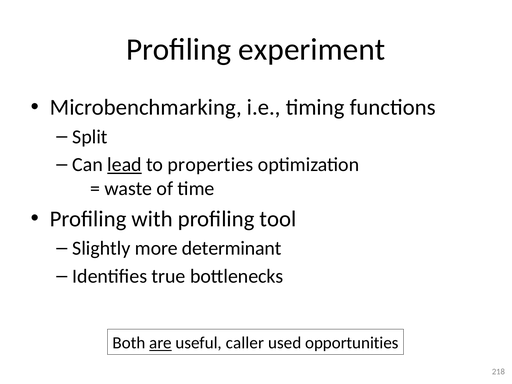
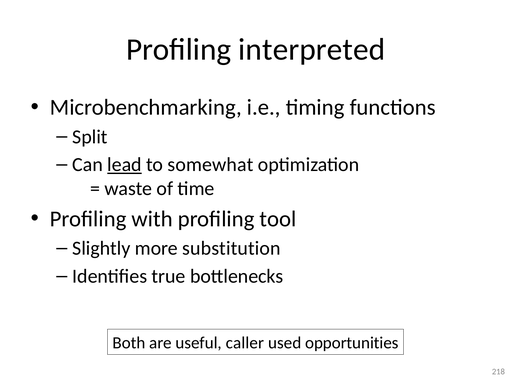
experiment: experiment -> interpreted (312, 50)
properties: properties -> somewhat (211, 165)
determinant: determinant -> substitution (231, 248)
are underline: present -> none (161, 343)
